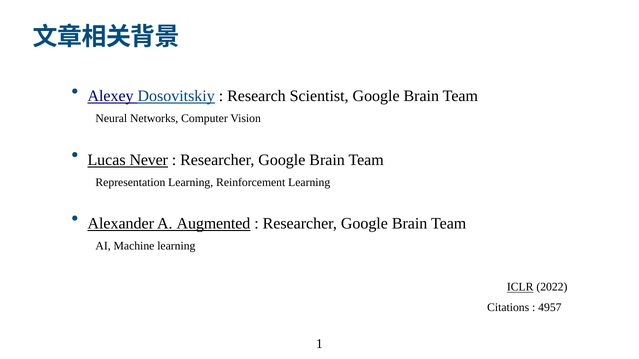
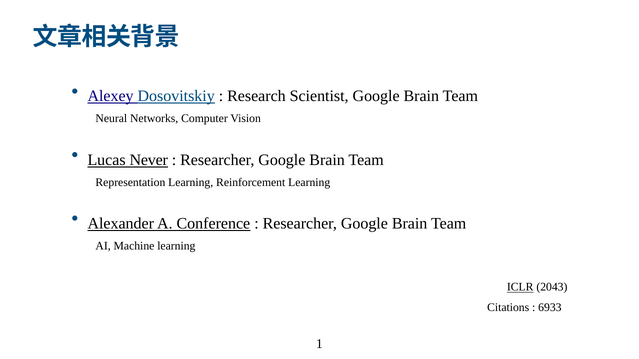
Augmented: Augmented -> Conference (213, 224)
2022: 2022 -> 2043 (552, 287)
4957: 4957 -> 6933 (550, 308)
